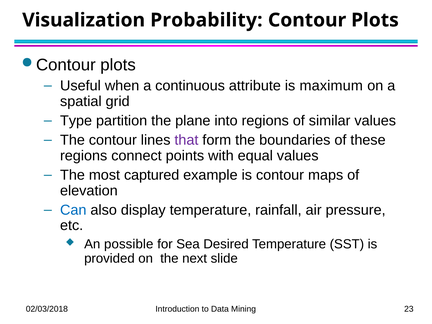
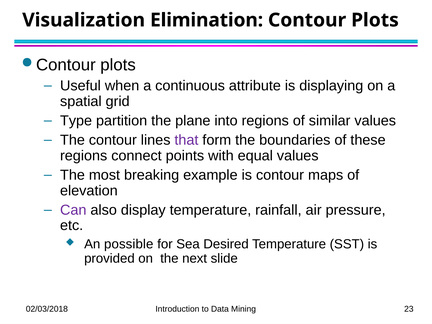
Probability: Probability -> Elimination (207, 20)
maximum: maximum -> displaying (331, 86)
captured: captured -> breaking (152, 175)
Can colour: blue -> purple (73, 210)
